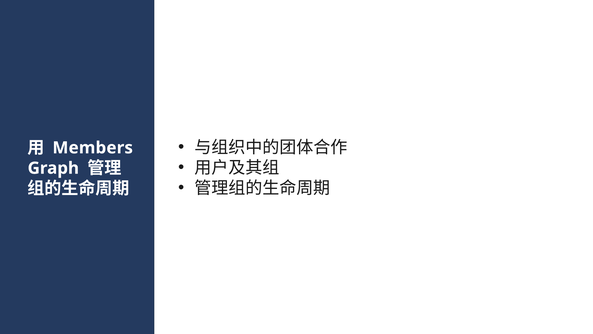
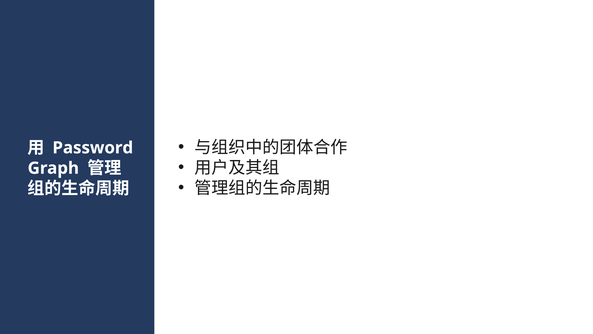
Members: Members -> Password (93, 148)
